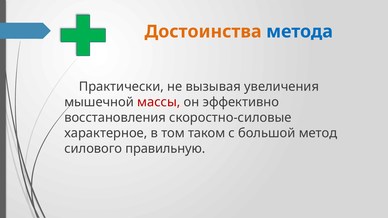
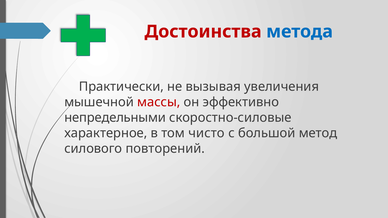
Достоинства colour: orange -> red (203, 32)
восстановления: восстановления -> непредельными (115, 118)
таком: таком -> чисто (207, 133)
правильную: правильную -> повторений (165, 149)
